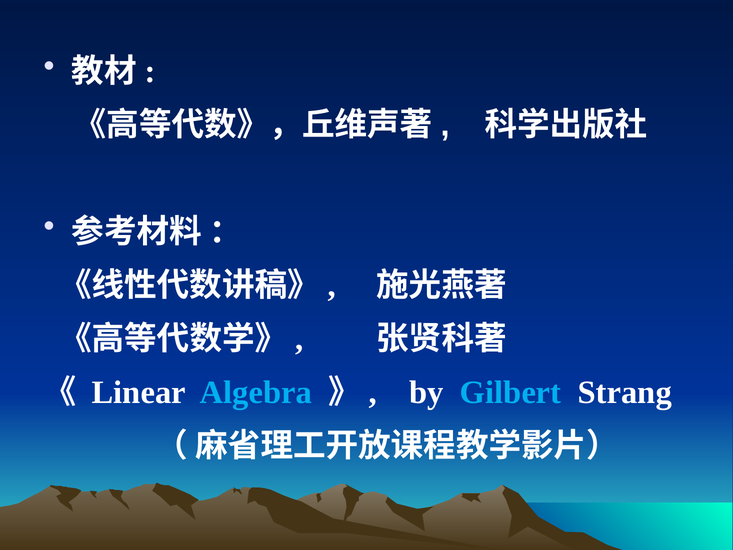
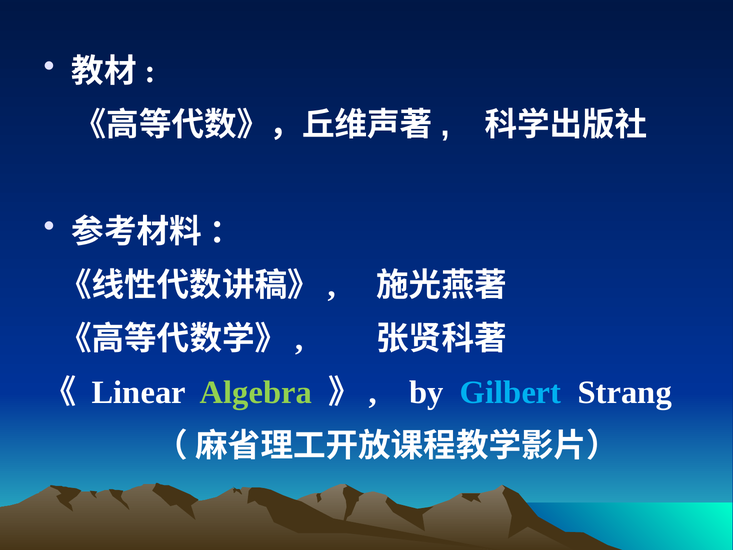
Algebra colour: light blue -> light green (256, 392)
